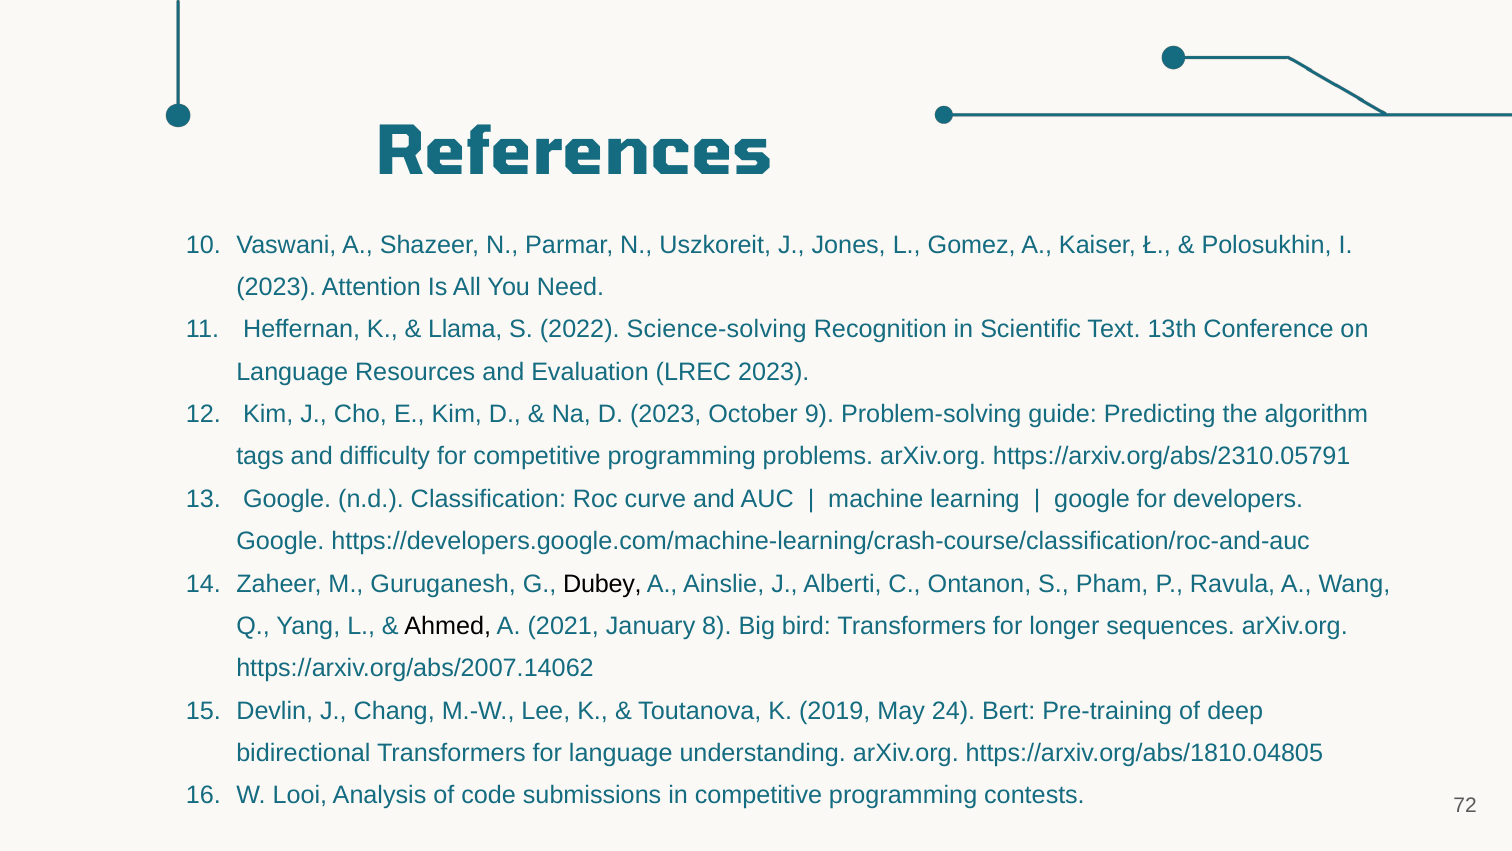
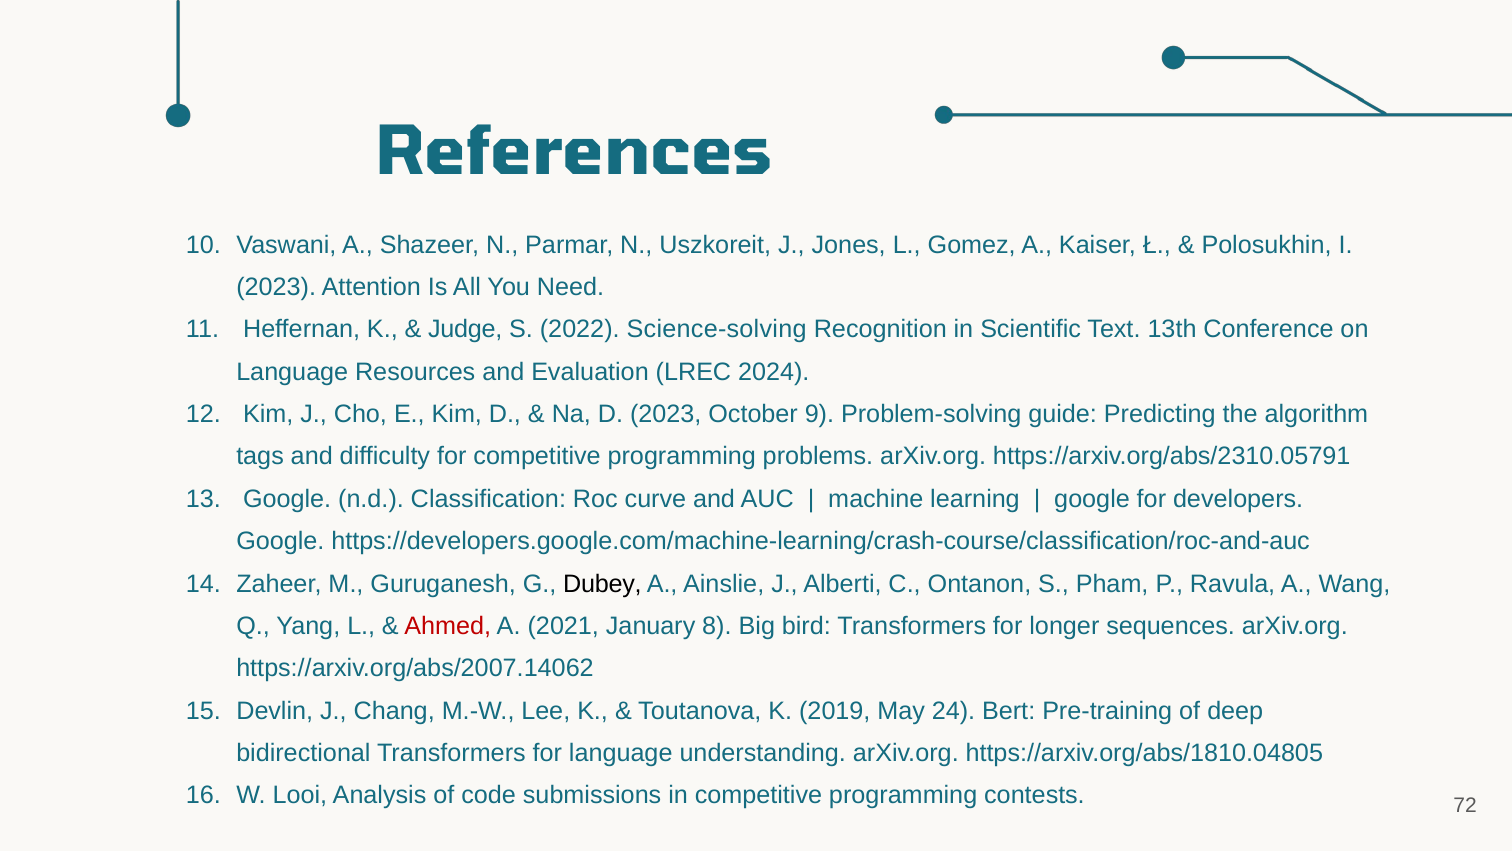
Llama: Llama -> Judge (465, 329)
LREC 2023: 2023 -> 2024 (774, 372)
Ahmed colour: black -> red (448, 626)
